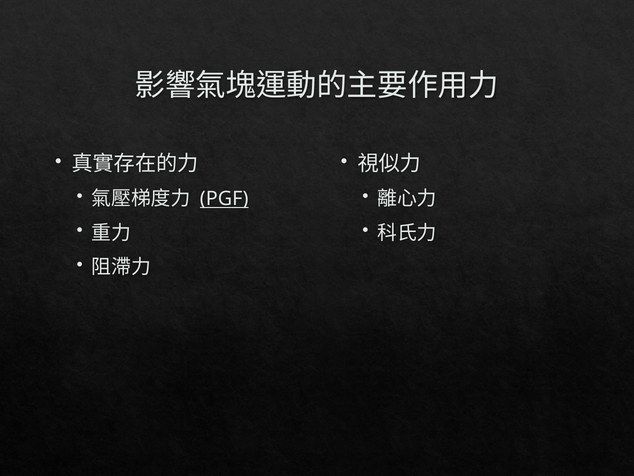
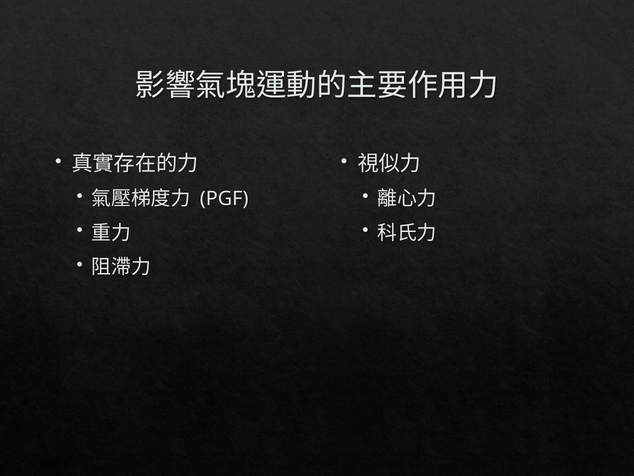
PGF underline: present -> none (224, 199)
